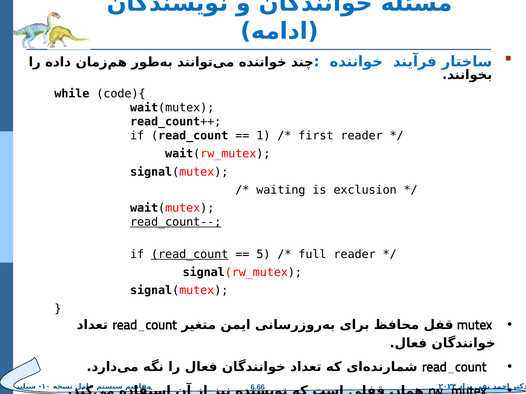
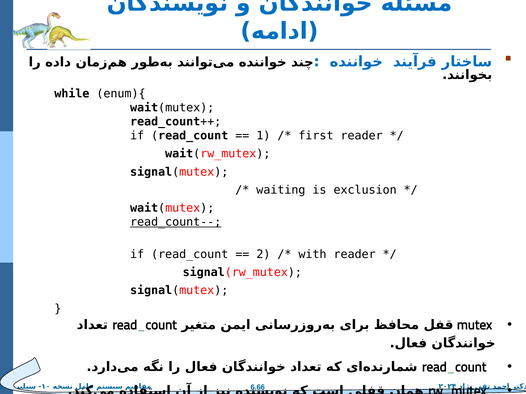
code){: code){ -> enum){ (121, 94)
read_count underline: present -> none (190, 255)
5: 5 -> 2 (263, 255)
full: full -> with (312, 255)
